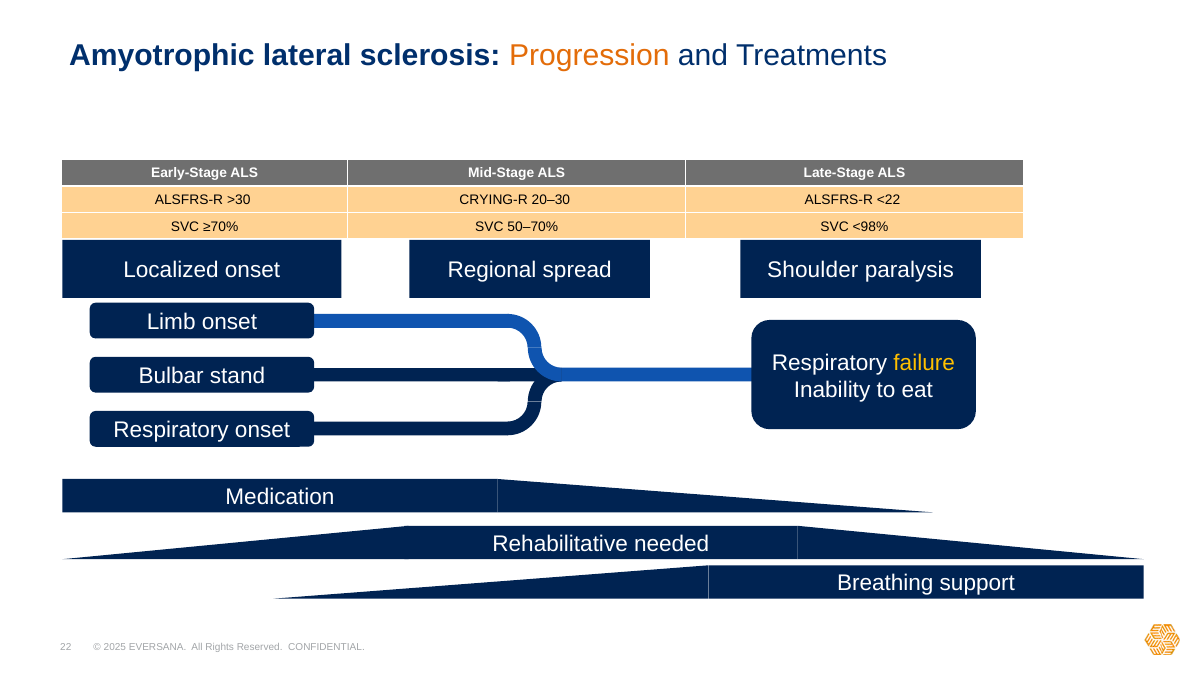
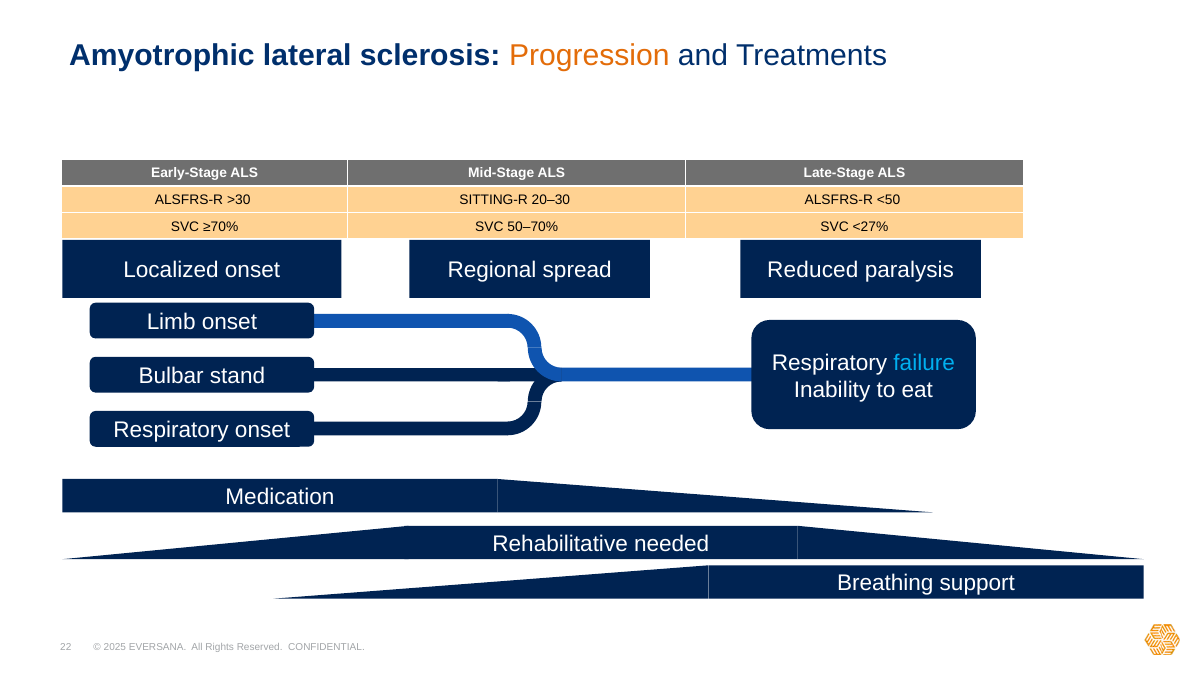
CRYING-R: CRYING-R -> SITTING-R (494, 200)
<22: <22 -> <50 (889, 200)
<98%: <98% -> <27% (870, 227)
Shoulder: Shoulder -> Reduced (813, 271)
failure colour: yellow -> light blue (924, 363)
